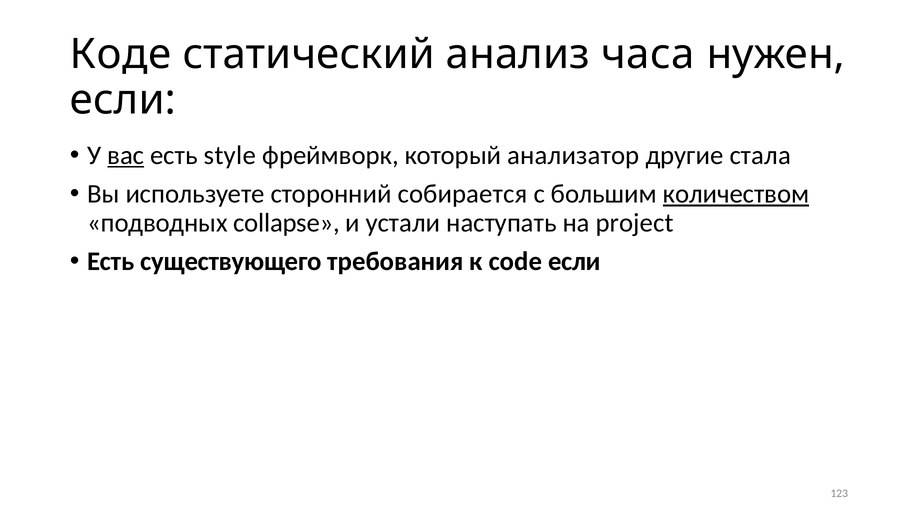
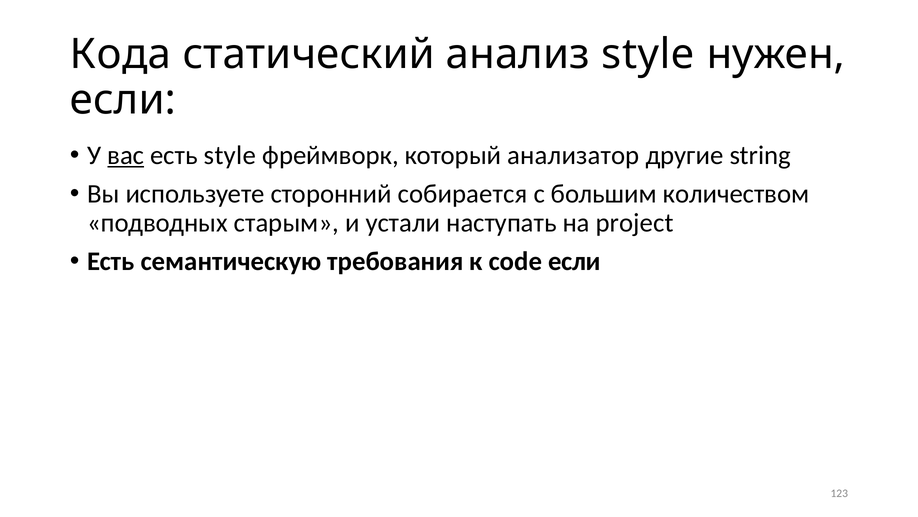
Коде: Коде -> Кода (121, 54)
анализ часа: часа -> style (648, 54)
стала: стала -> string (760, 155)
количеством underline: present -> none (736, 194)
collapse: collapse -> старым (286, 223)
существующего: существующего -> семантическую (231, 261)
